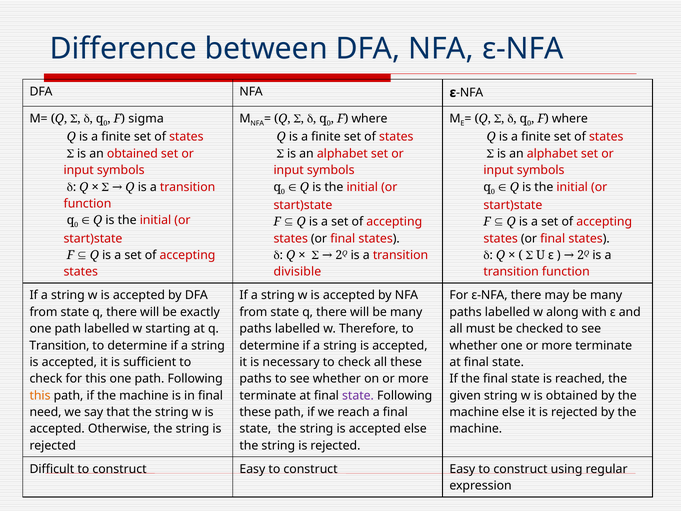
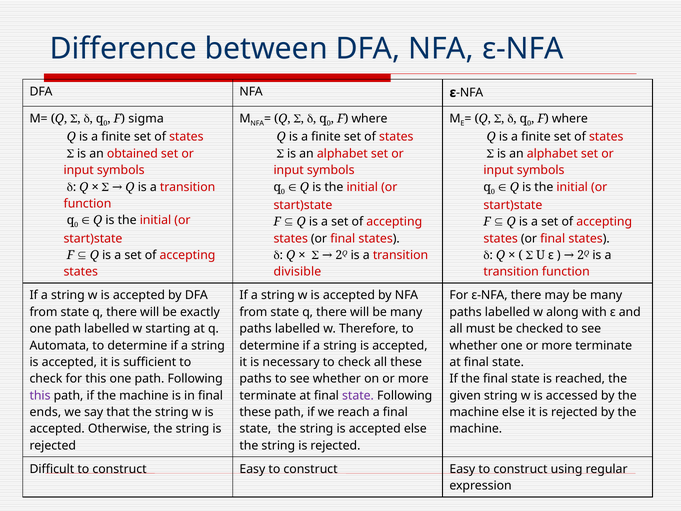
Transition: Transition -> Automata (59, 345)
this colour: orange -> purple (40, 395)
is obtained: obtained -> accessed (572, 395)
need: need -> ends (45, 412)
